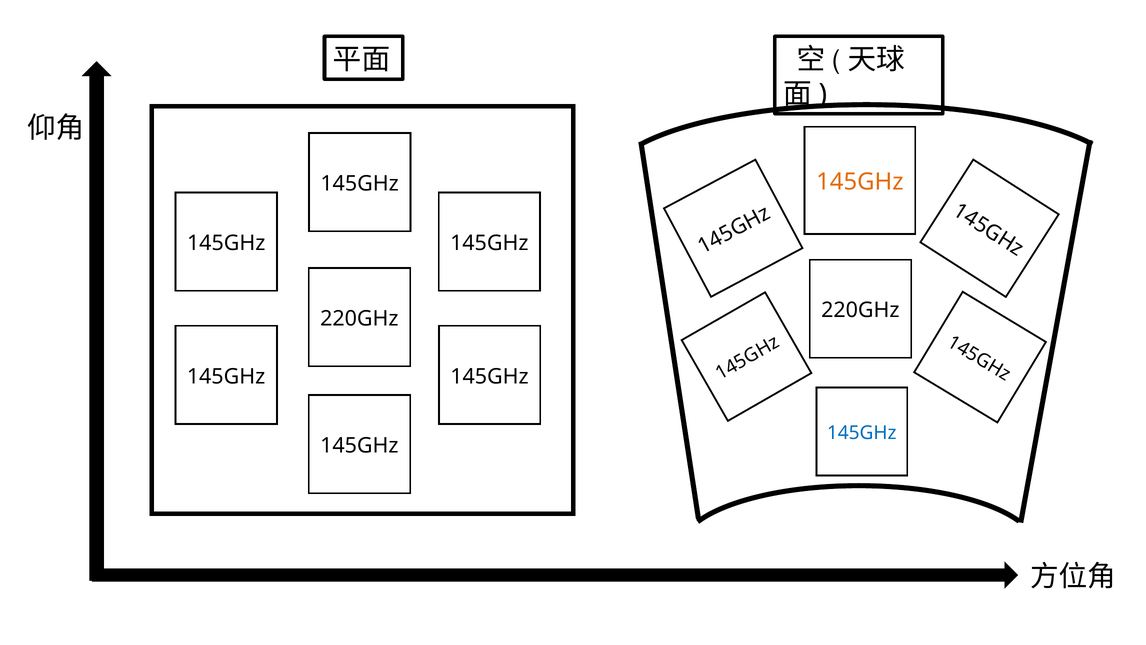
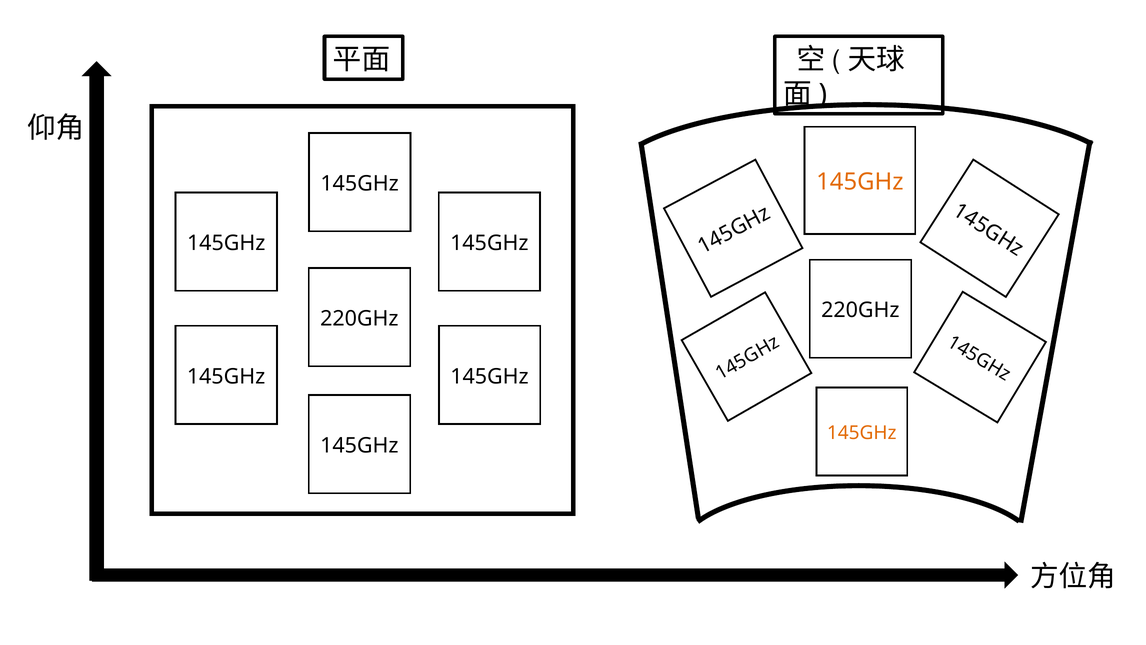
145GHz colour: blue -> orange (862, 433)
